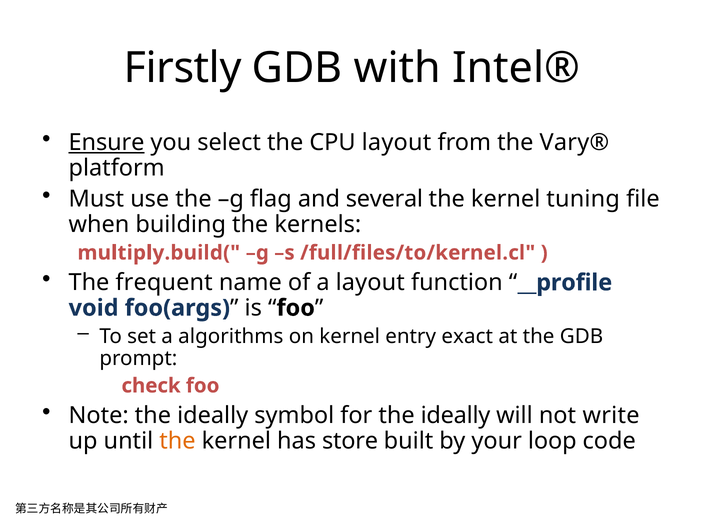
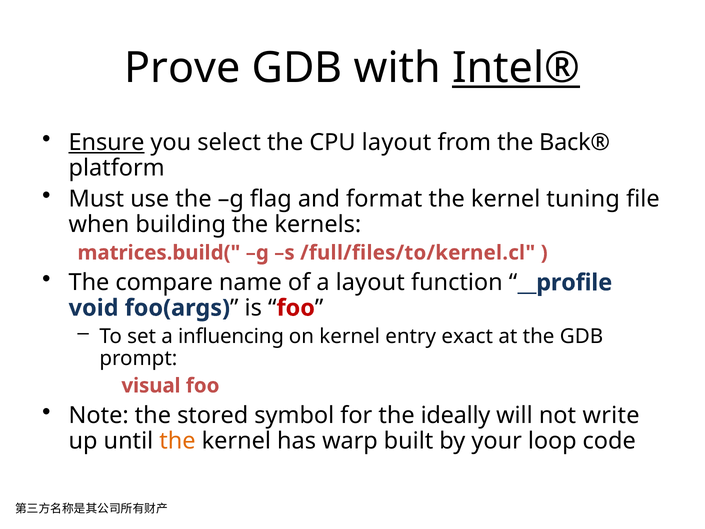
Firstly: Firstly -> Prove (182, 68)
Intel® underline: none -> present (516, 68)
Vary®: Vary® -> Back® (575, 143)
several: several -> format (384, 199)
multiply.build(: multiply.build( -> matrices.build( (159, 253)
frequent: frequent -> compare (164, 282)
foo colour: black -> red (296, 308)
algorithms: algorithms -> influencing (231, 336)
check: check -> visual (151, 386)
Note the ideally: ideally -> stored (213, 415)
store: store -> warp (350, 441)
